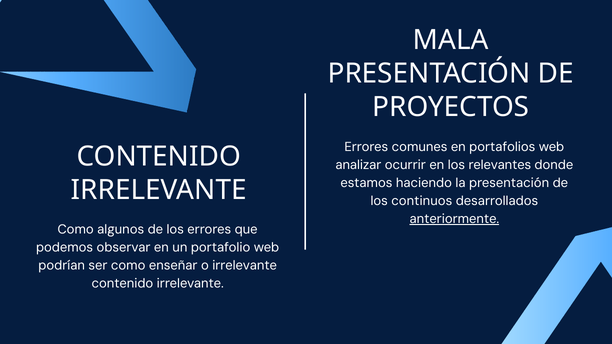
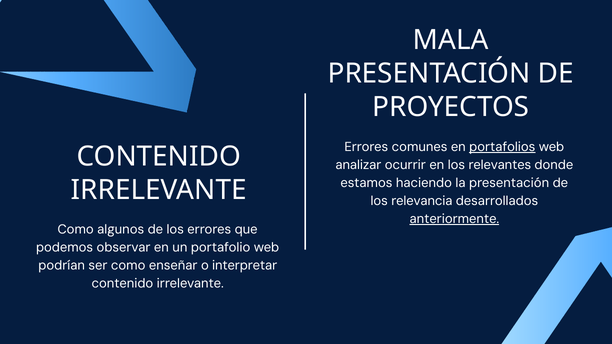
portafolios underline: none -> present (502, 147)
continuos: continuos -> relevancia (422, 201)
o irrelevante: irrelevante -> interpretar (245, 266)
